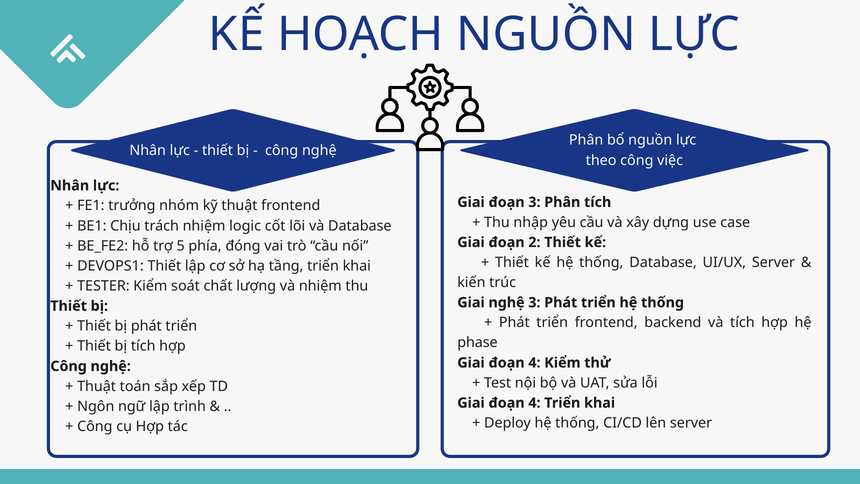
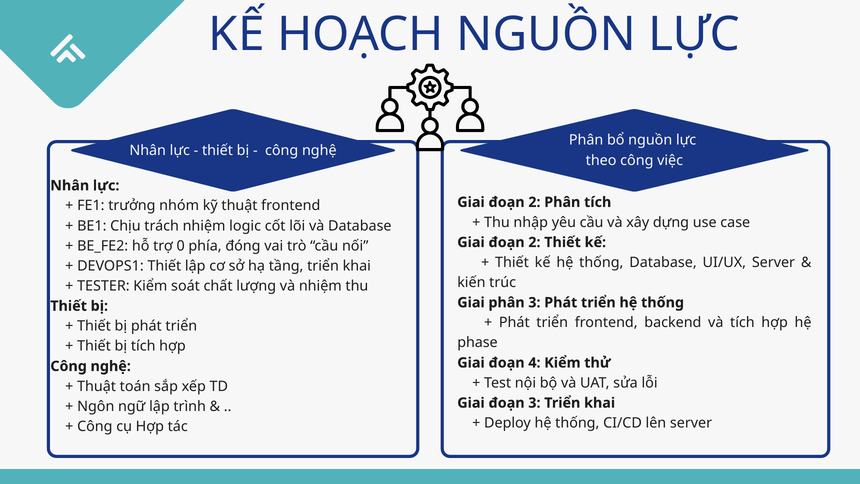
3: 3 -> 2 (534, 202)
5: 5 -> 0 (181, 246)
Giai nghệ: nghệ -> phân (507, 302)
4: 4 -> 3 (534, 403)
